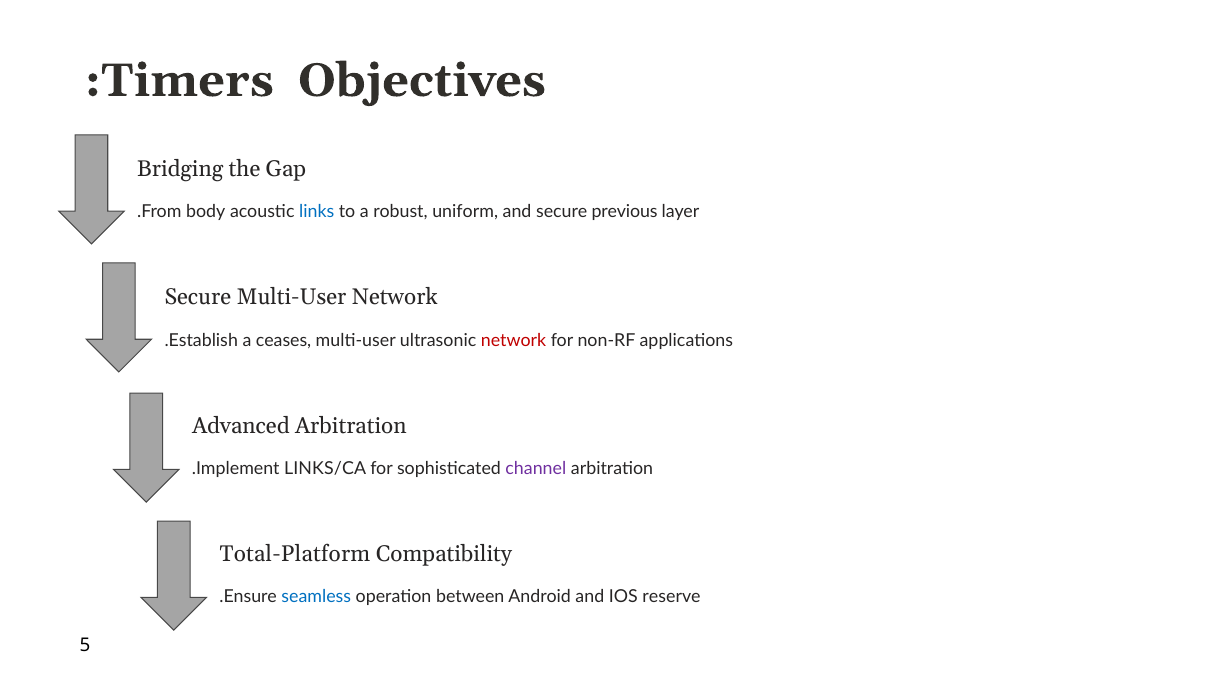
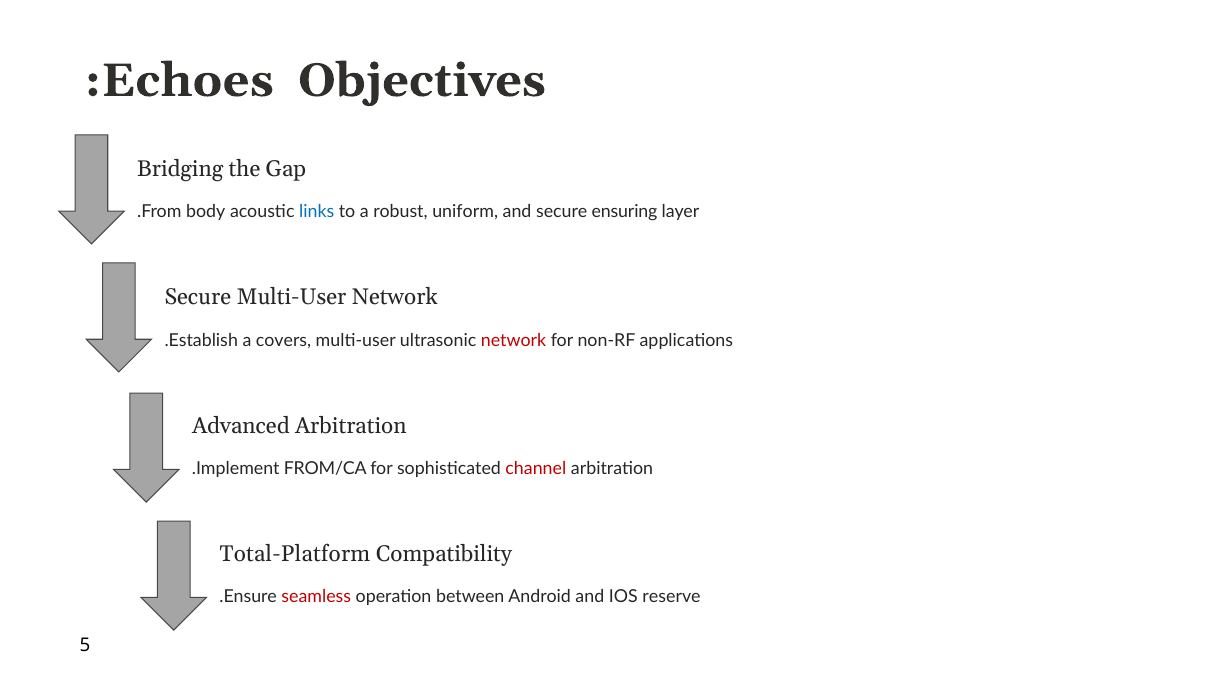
Timers: Timers -> Echoes (188, 80)
previous: previous -> ensuring (625, 212)
ceases: ceases -> covers (284, 340)
LINKS/CA: LINKS/CA -> FROM/CA (325, 468)
channel colour: purple -> red (536, 468)
seamless colour: blue -> red (316, 596)
